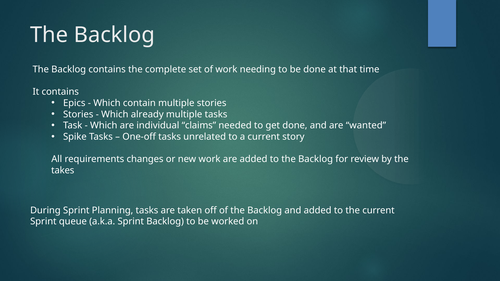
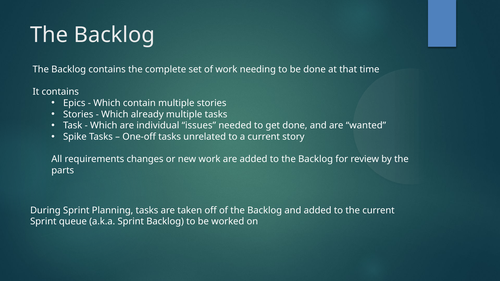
claims: claims -> issues (199, 126)
takes: takes -> parts (63, 171)
